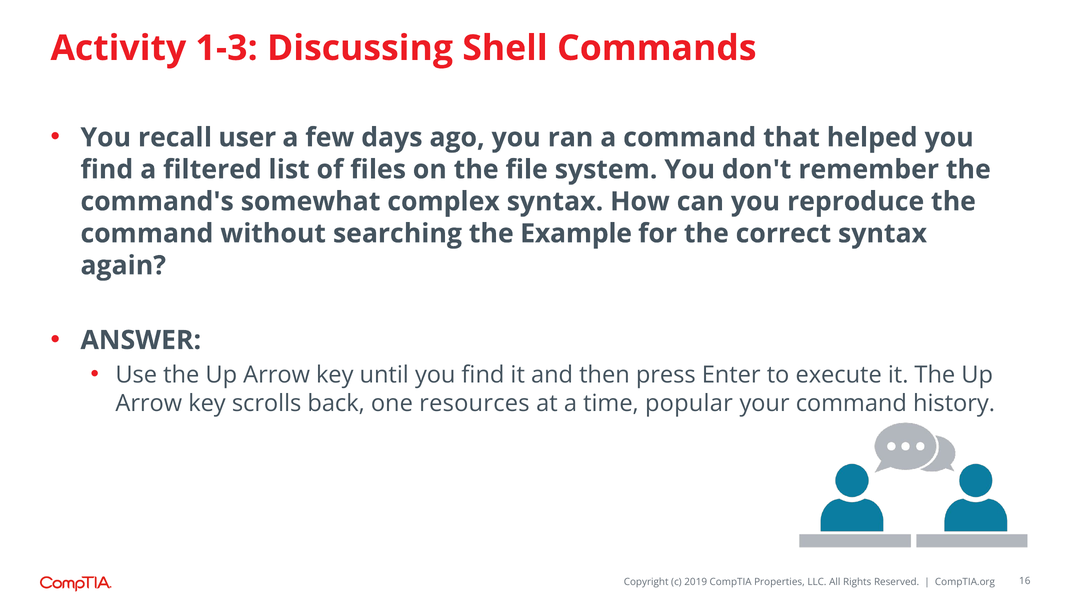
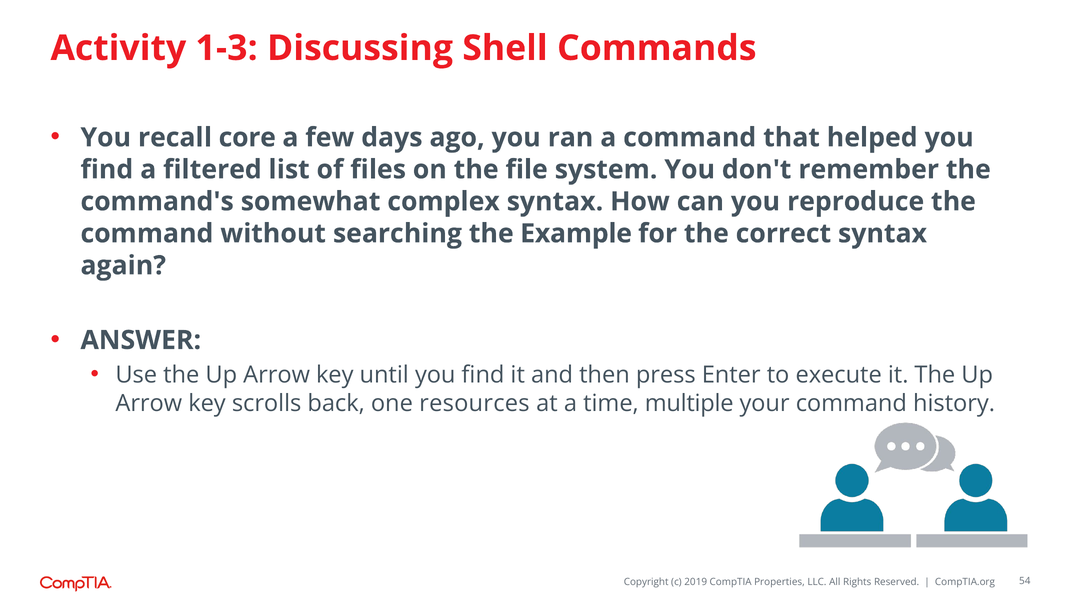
user: user -> core (247, 137)
popular: popular -> multiple (689, 403)
16: 16 -> 54 (1025, 581)
